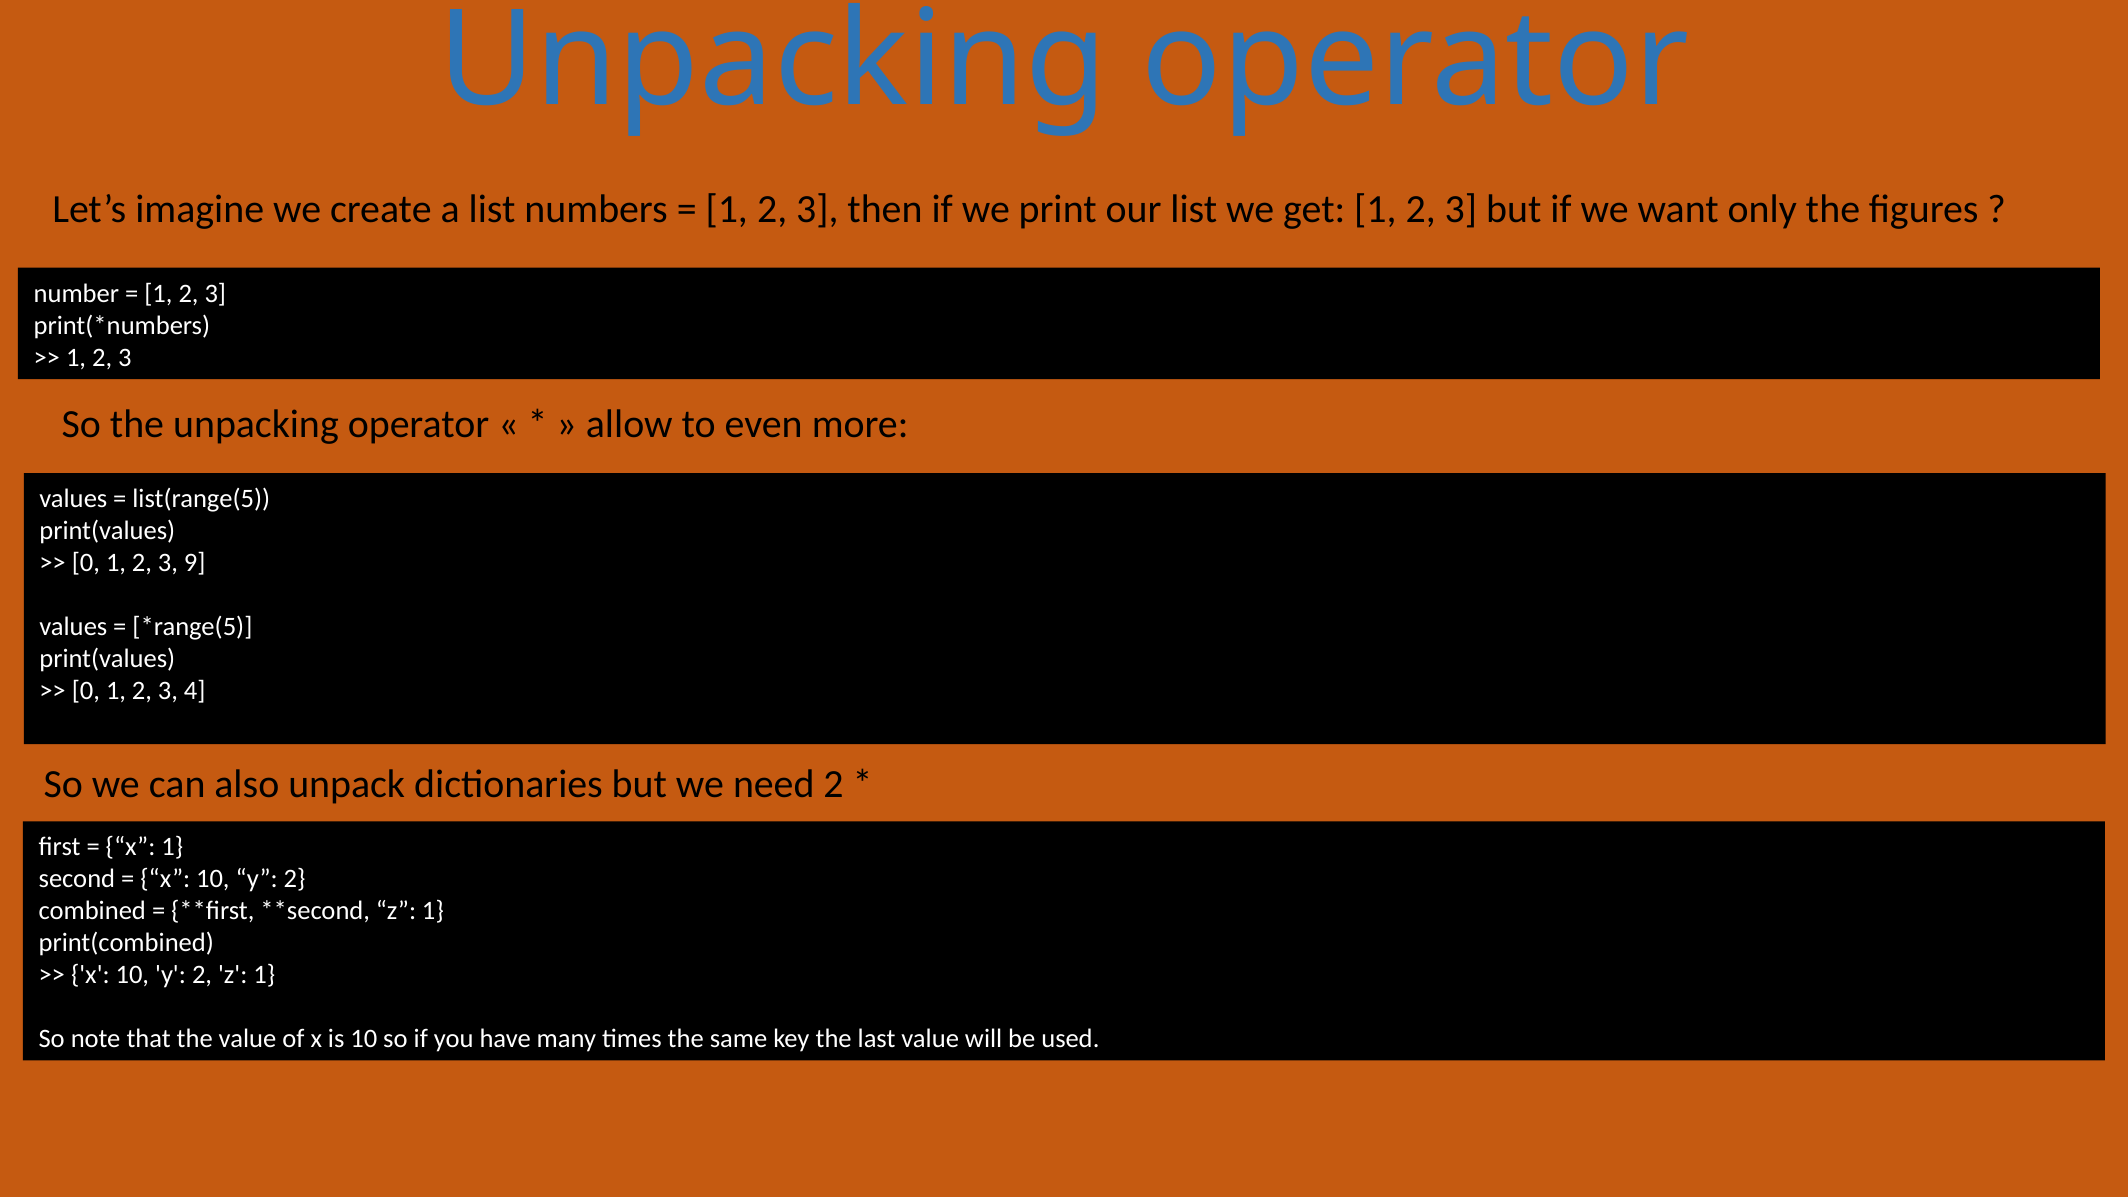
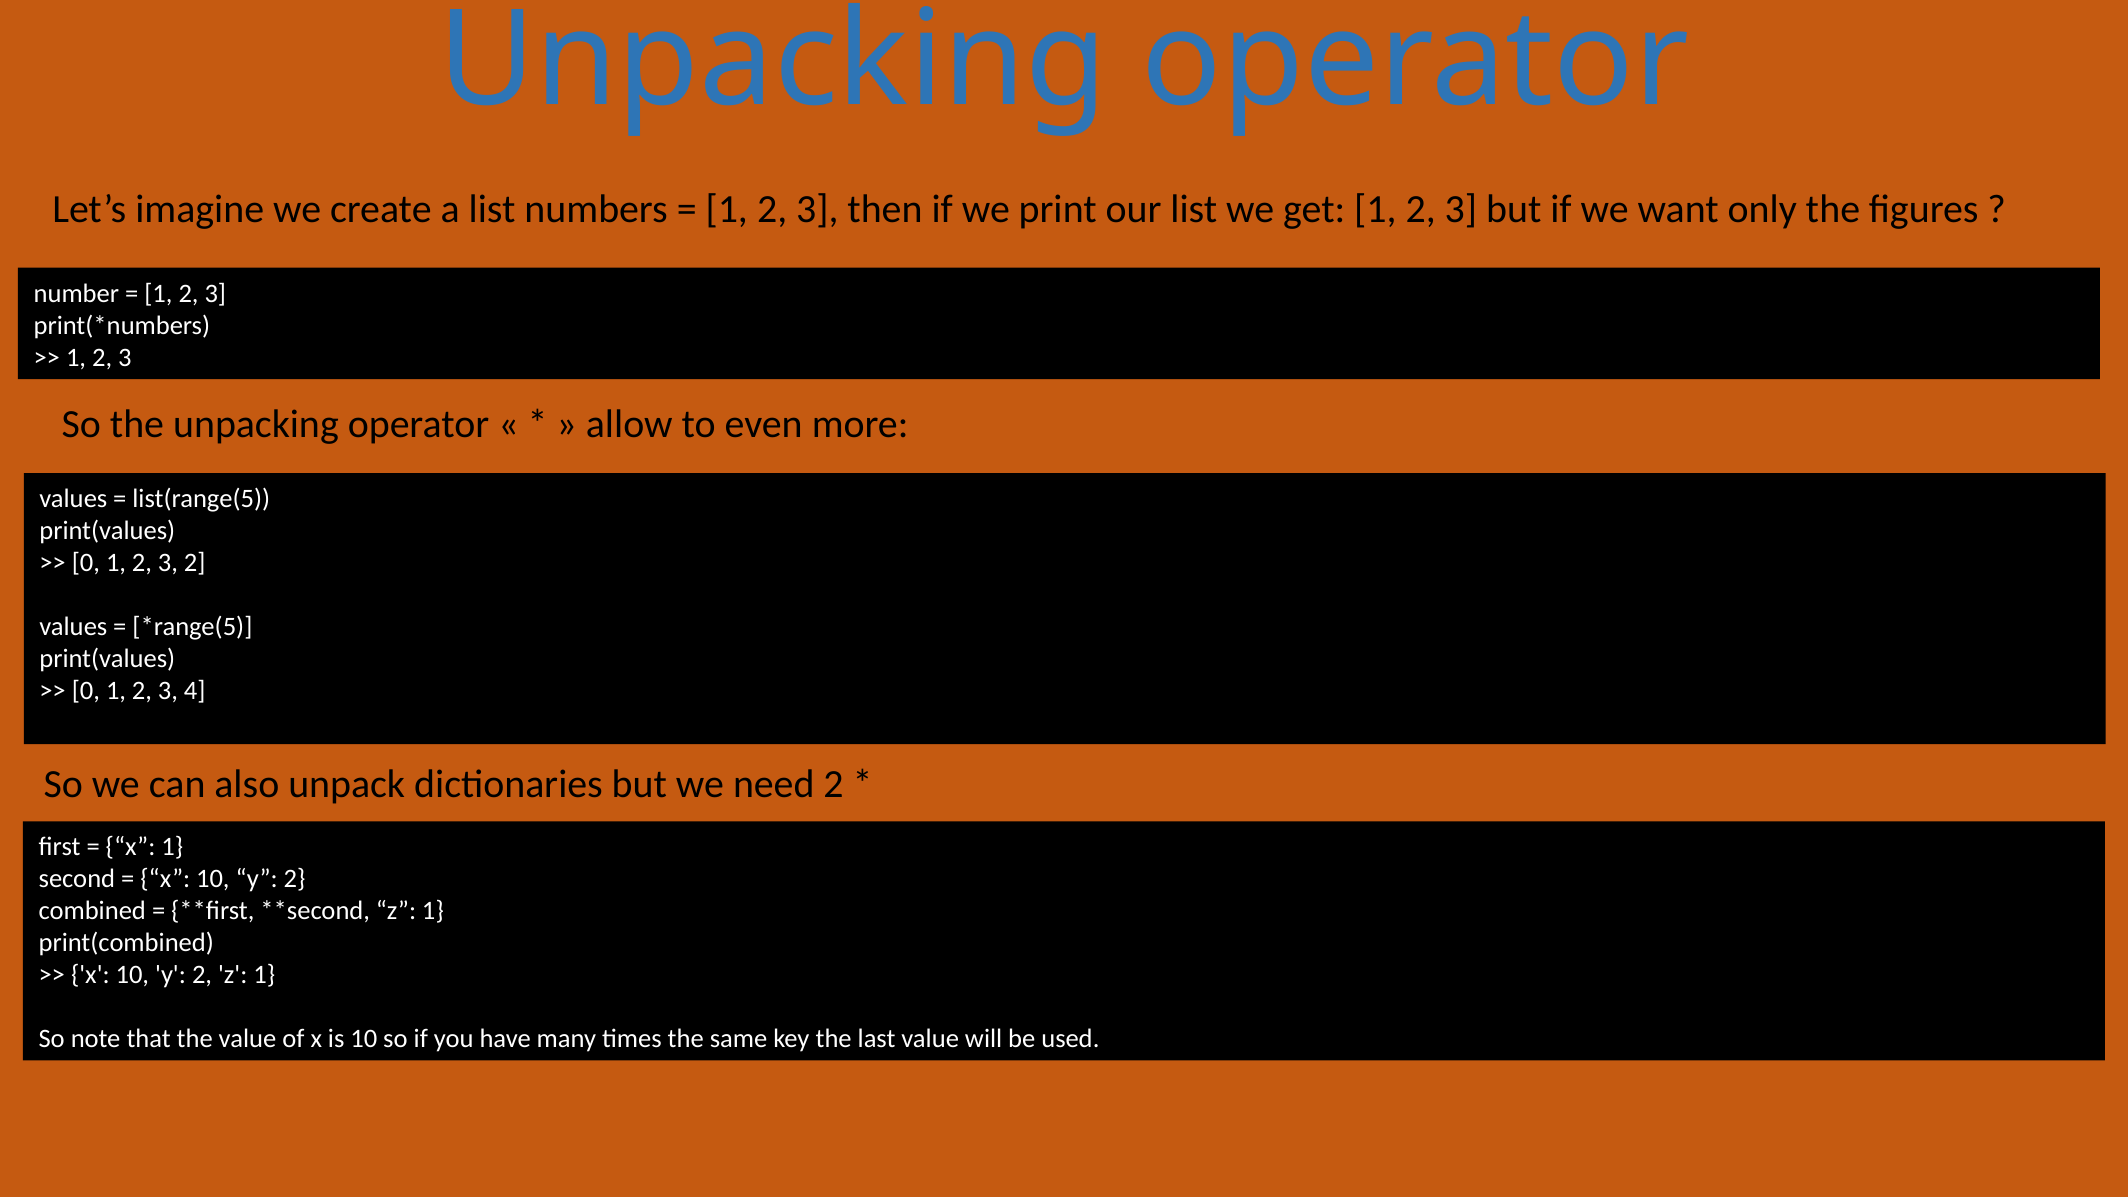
3 9: 9 -> 2 (195, 563)
